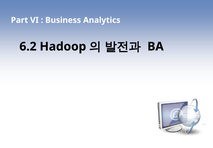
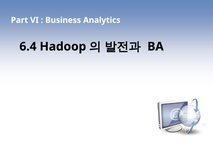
6.2: 6.2 -> 6.4 (28, 46)
